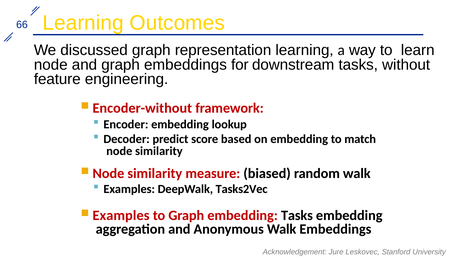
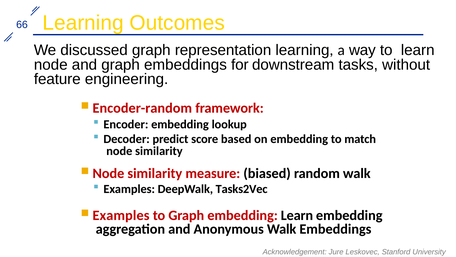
Encoder-without: Encoder-without -> Encoder-random (142, 108)
embedding Tasks: Tasks -> Learn (297, 215)
